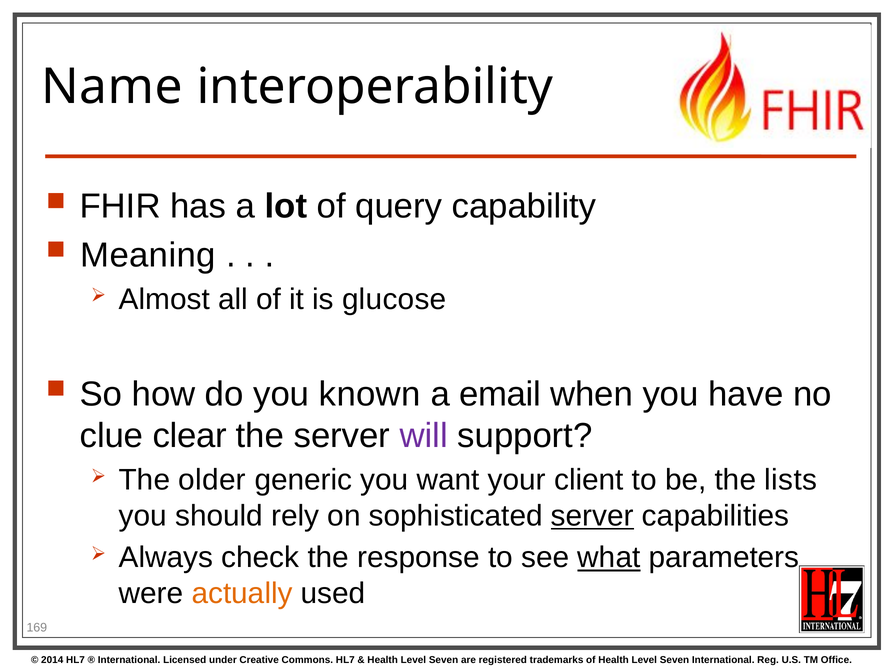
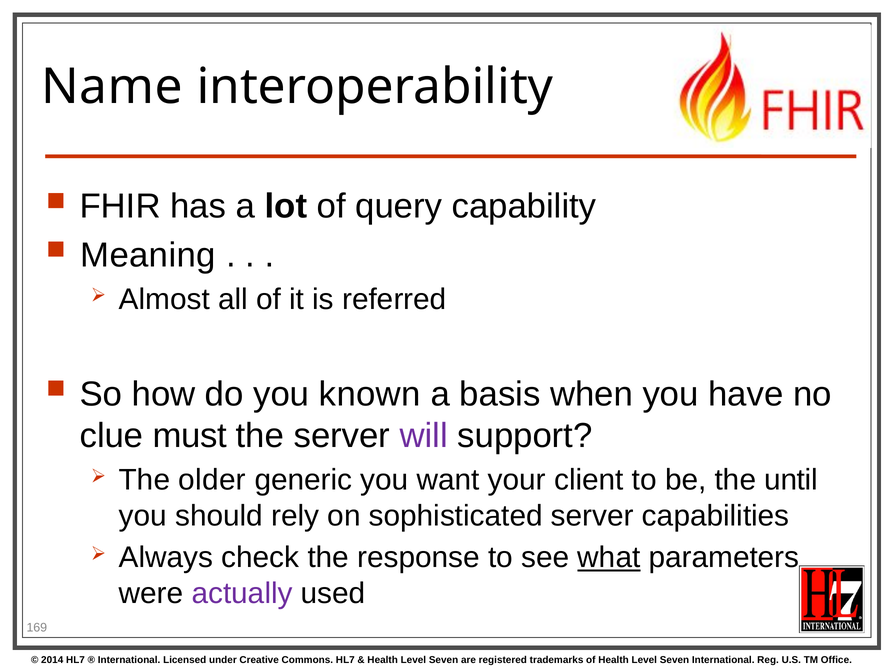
glucose: glucose -> referred (394, 300)
email: email -> basis (500, 394)
clear: clear -> must (190, 436)
lists: lists -> until (791, 481)
server underline: present -> none (592, 516)
actually colour: orange -> purple (242, 594)
